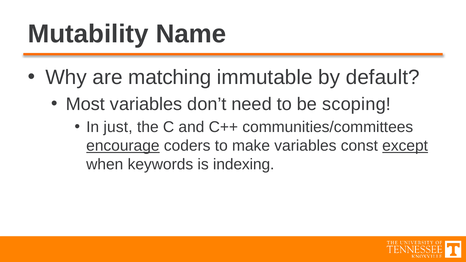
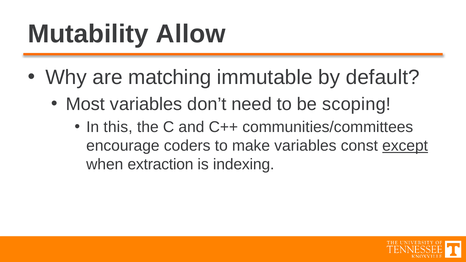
Name: Name -> Allow (191, 34)
just: just -> this (118, 127)
encourage underline: present -> none (123, 146)
keywords: keywords -> extraction (160, 165)
